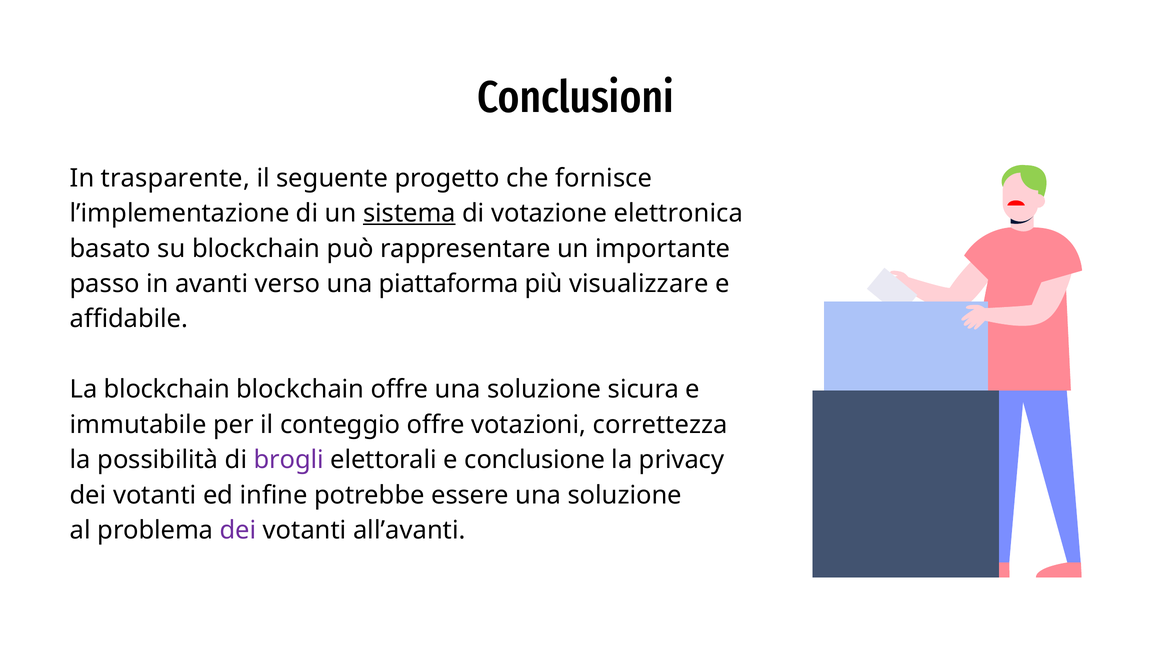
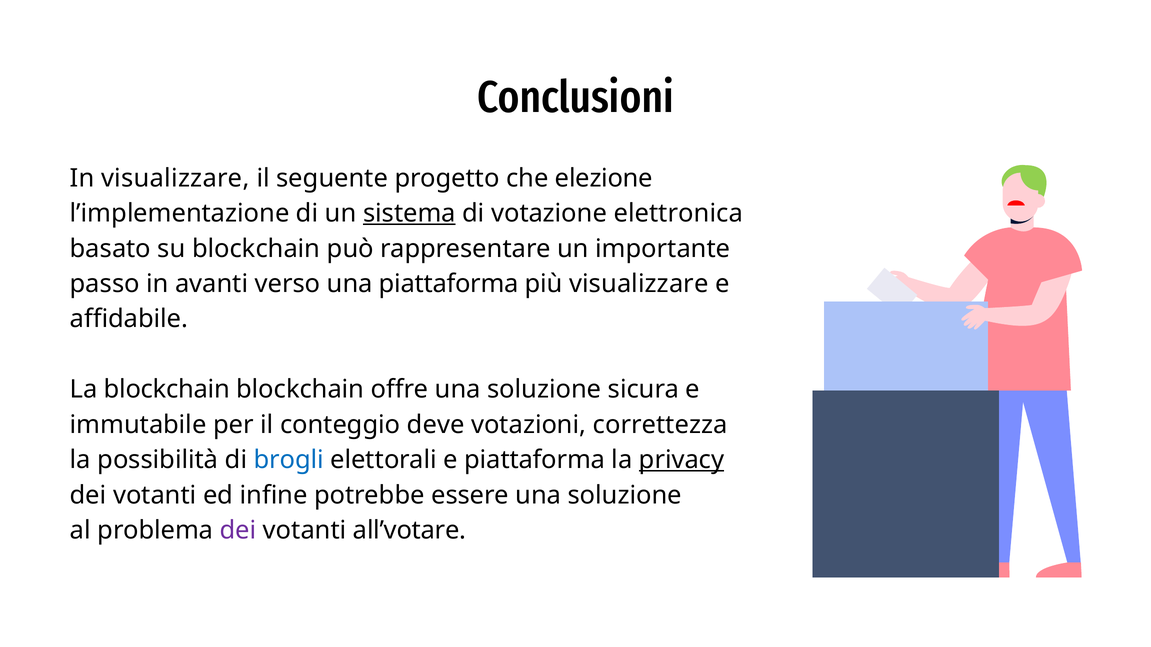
In trasparente: trasparente -> visualizzare (175, 178)
fornisce: fornisce -> elezione (604, 178)
conteggio offre: offre -> deve (436, 425)
brogli colour: purple -> blue (289, 460)
e conclusione: conclusione -> piattaforma (535, 460)
privacy underline: none -> present (682, 460)
all’avanti: all’avanti -> all’votare (410, 531)
